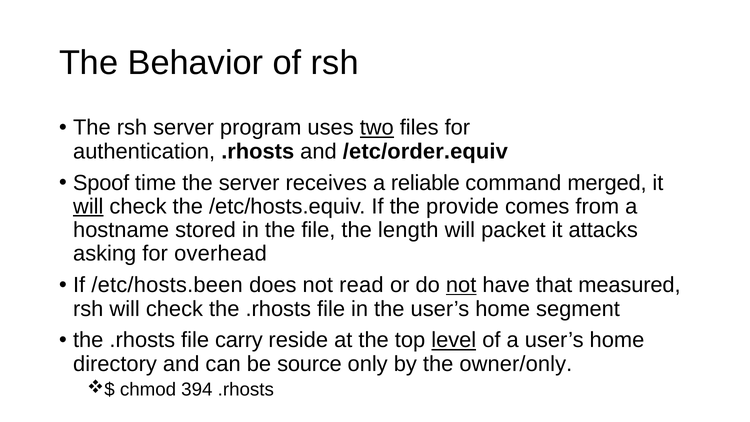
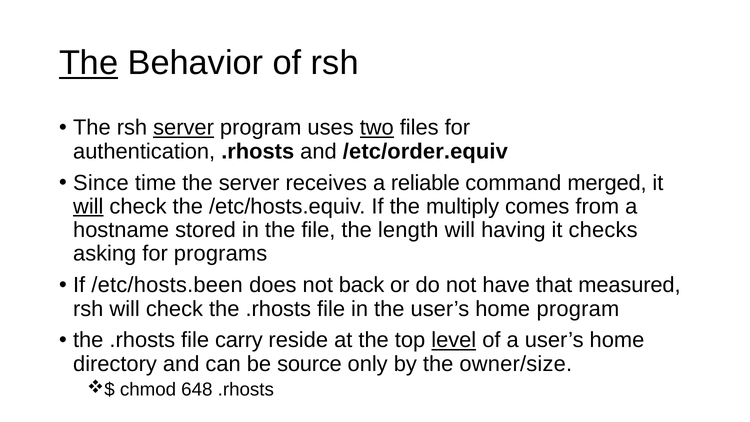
The underline: none -> present (89, 63)
server underline: none -> present (184, 128)
Spoof: Spoof -> Since (101, 183)
provide: provide -> multiply (463, 206)
packet: packet -> having (513, 230)
attacks: attacks -> checks (603, 230)
overhead: overhead -> programs (221, 254)
read: read -> back (362, 285)
not underline: present -> none (461, 285)
home segment: segment -> program (578, 309)
owner/only: owner/only -> owner/size (516, 364)
394: 394 -> 648 (197, 390)
